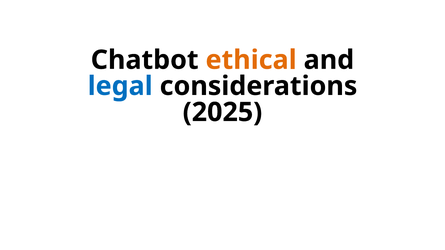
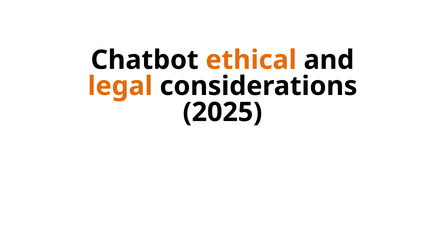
legal colour: blue -> orange (120, 86)
